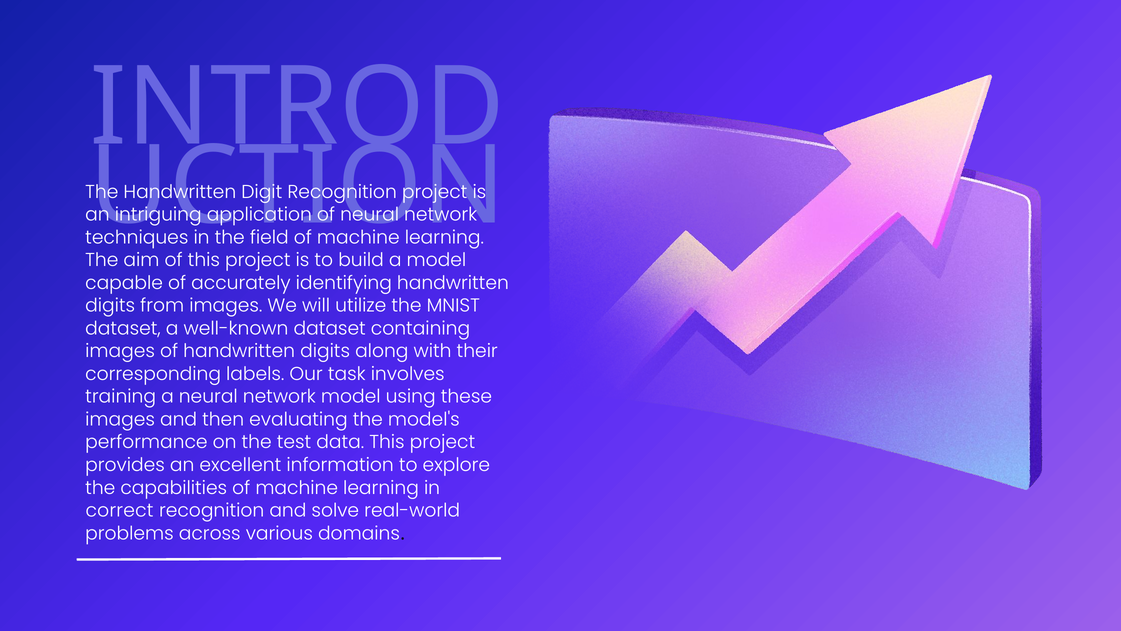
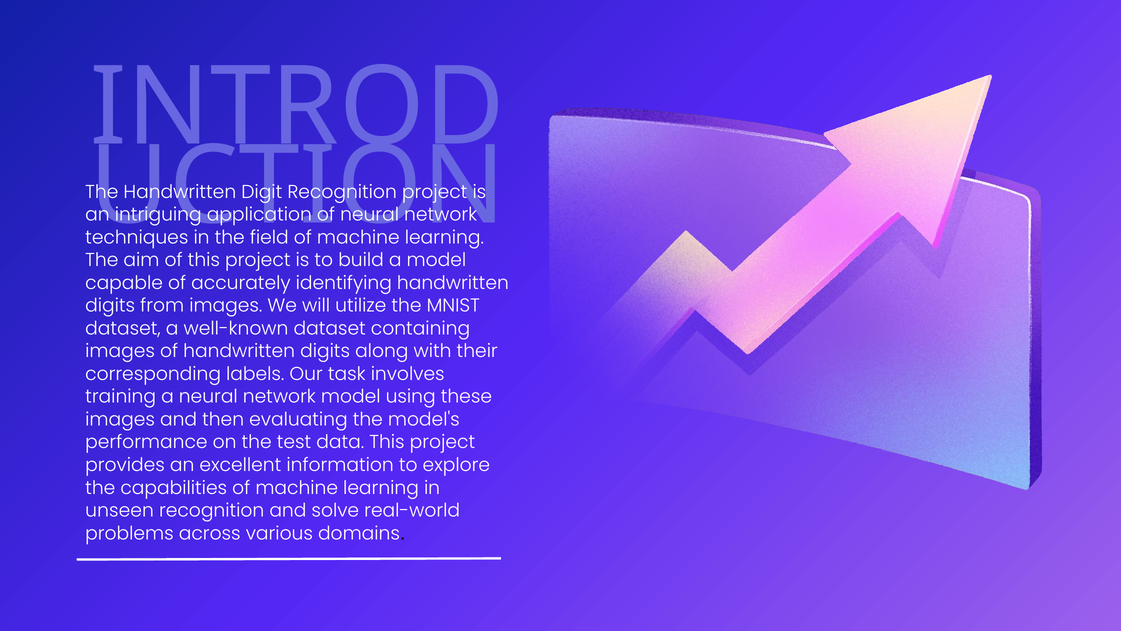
correct: correct -> unseen (120, 510)
